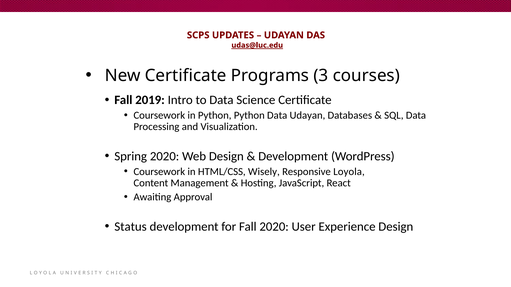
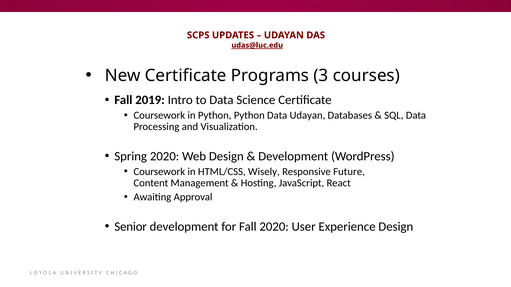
Loyola: Loyola -> Future (349, 172)
Status: Status -> Senior (131, 227)
